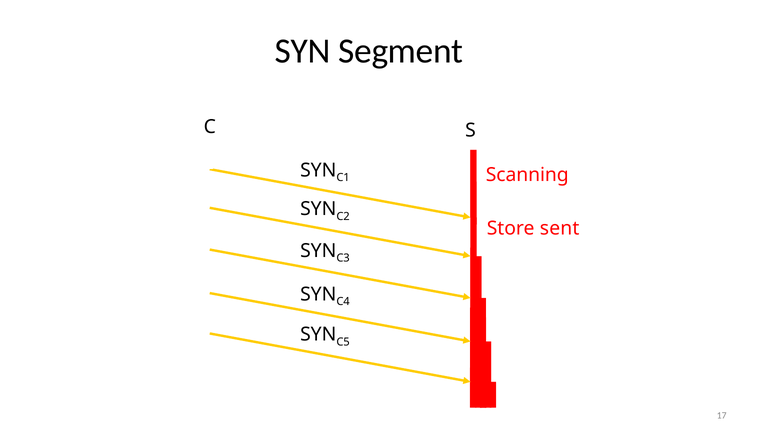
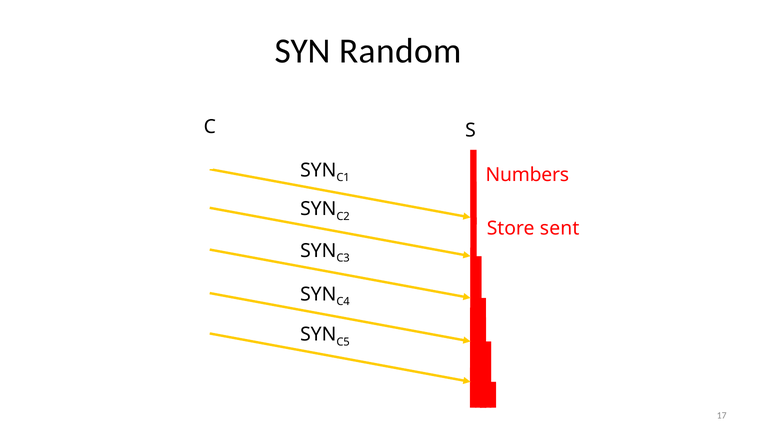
Segment: Segment -> Random (400, 51)
Scanning: Scanning -> Numbers (527, 175)
